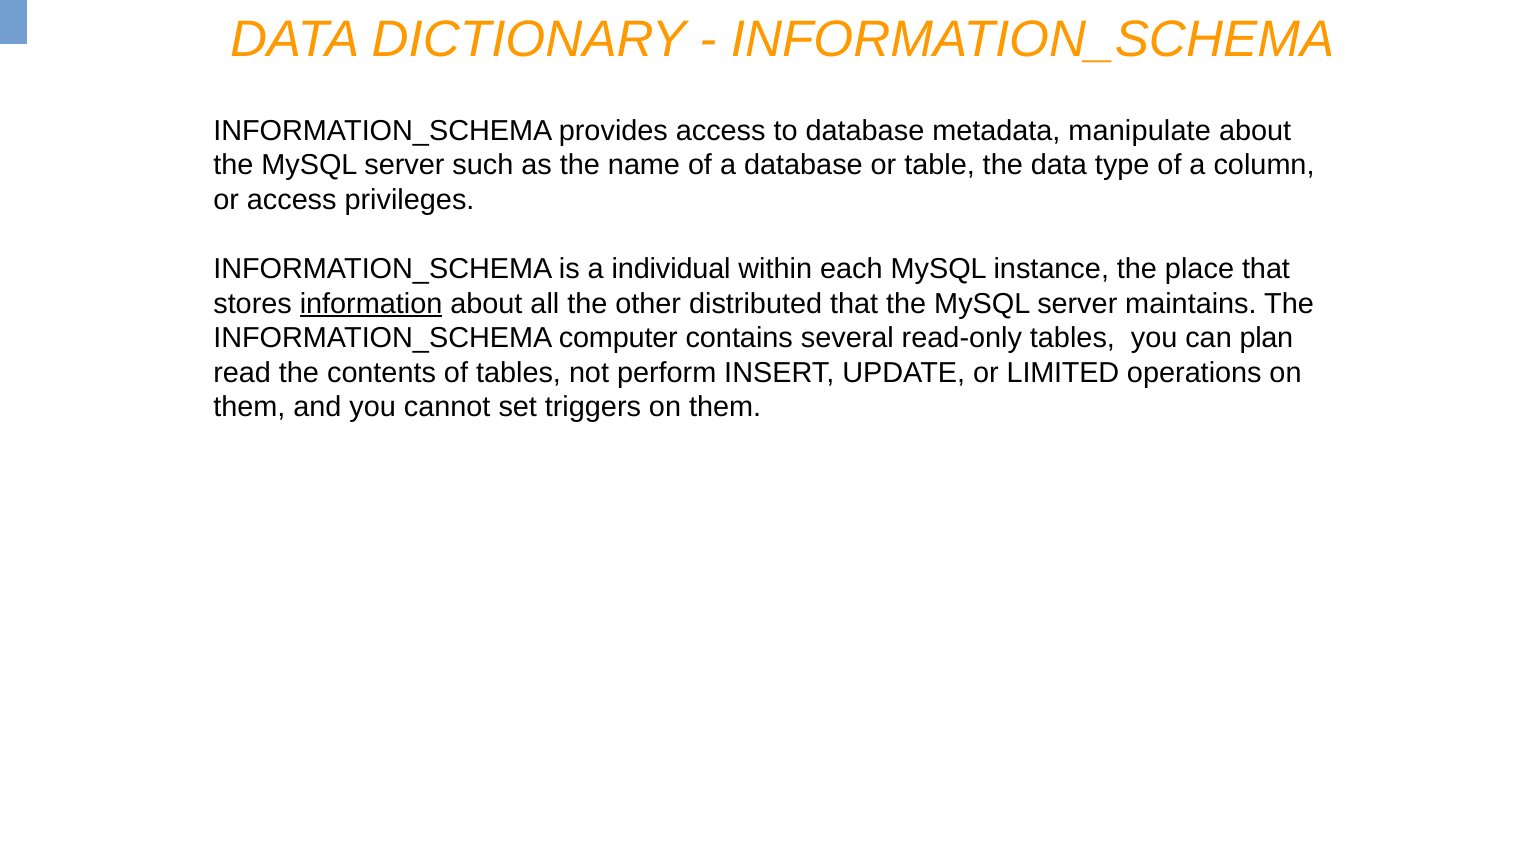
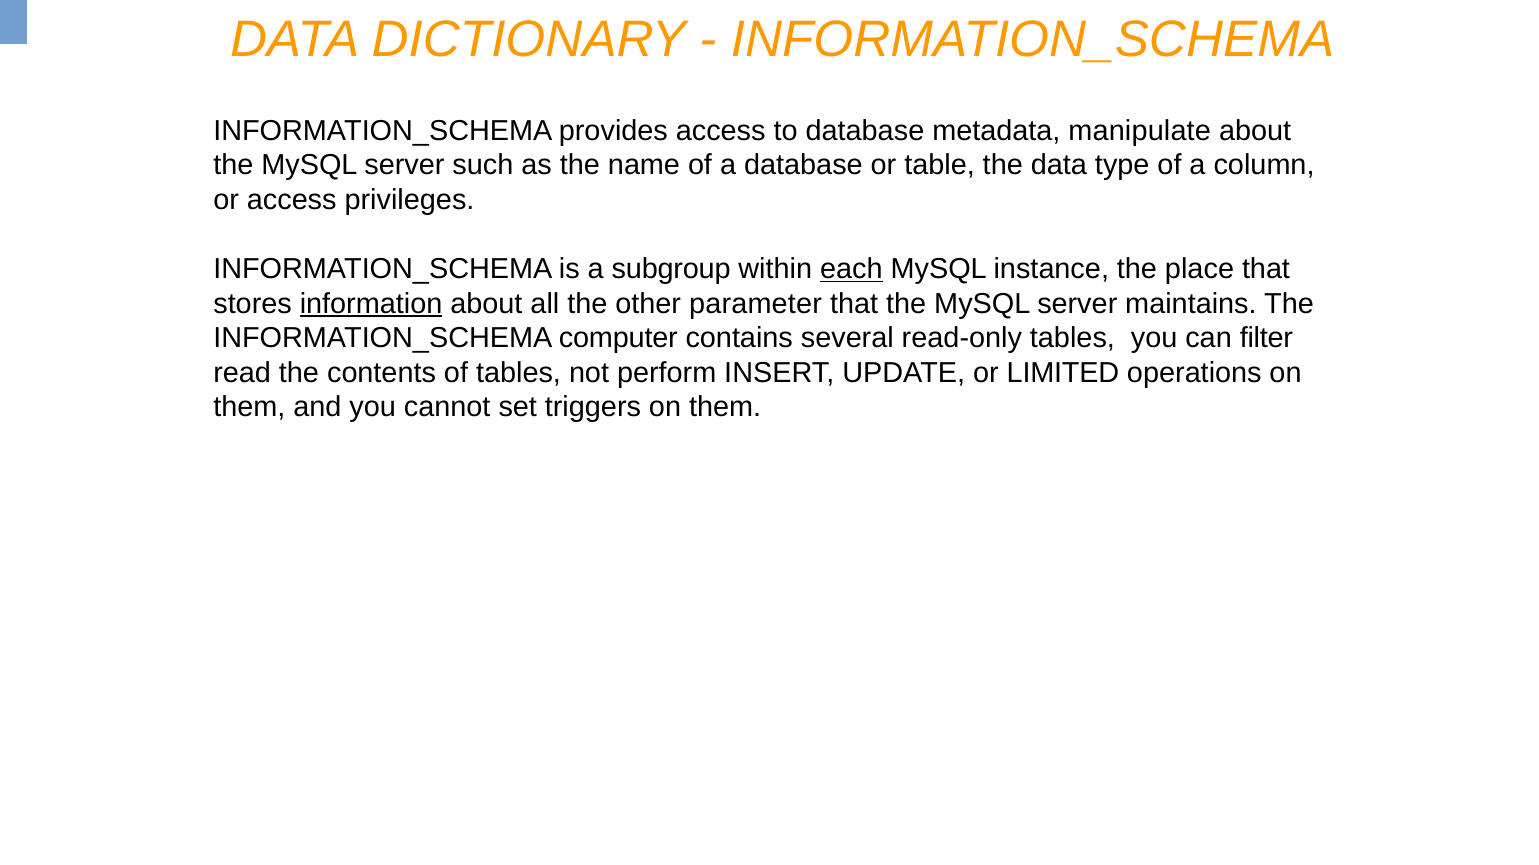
individual: individual -> subgroup (671, 269)
each underline: none -> present (851, 269)
distributed: distributed -> parameter (756, 304)
plan: plan -> filter (1266, 339)
